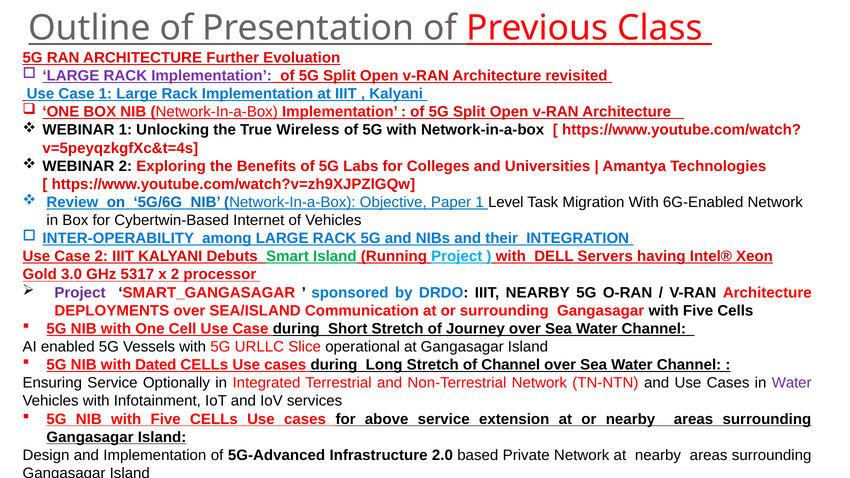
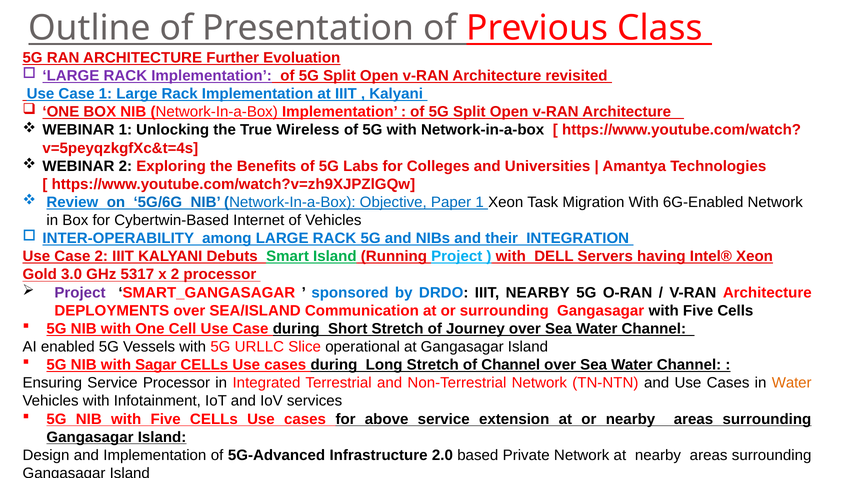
1 Level: Level -> Xeon (506, 202)
Dated: Dated -> Sagar (156, 365)
Service Optionally: Optionally -> Processor (176, 383)
Water colour: purple -> orange (792, 383)
